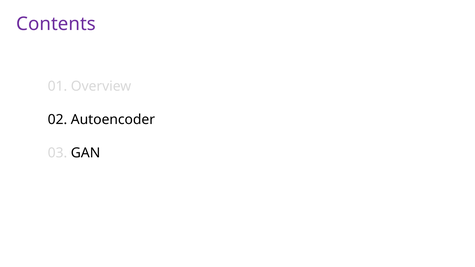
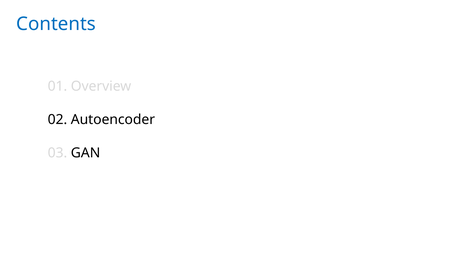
Contents colour: purple -> blue (56, 24)
